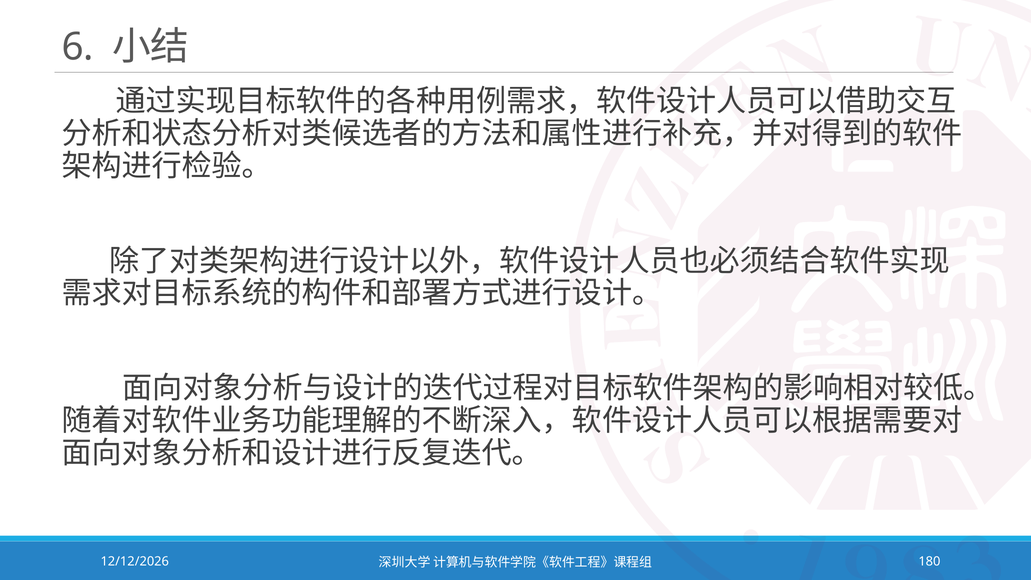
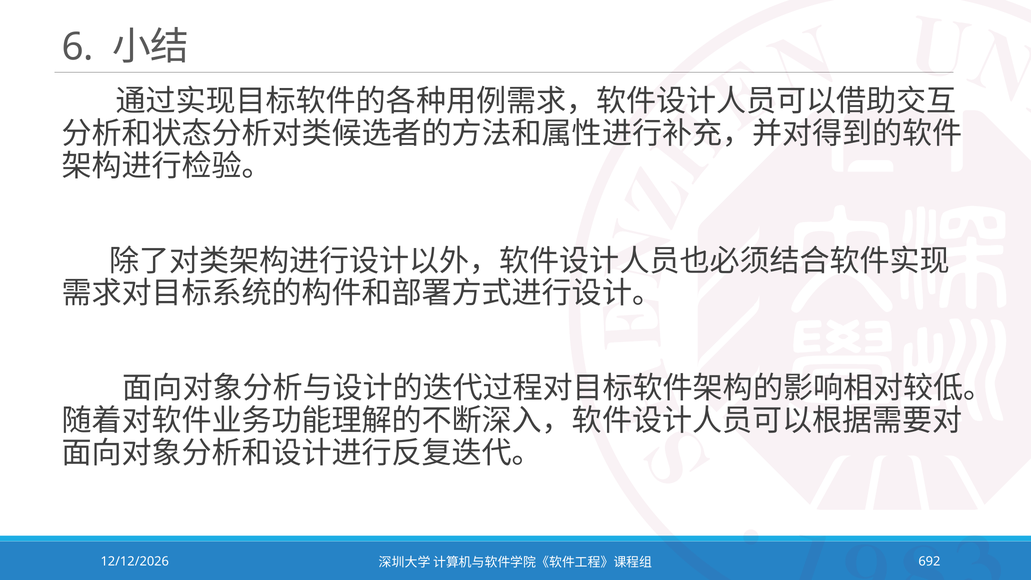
180: 180 -> 692 (929, 562)
